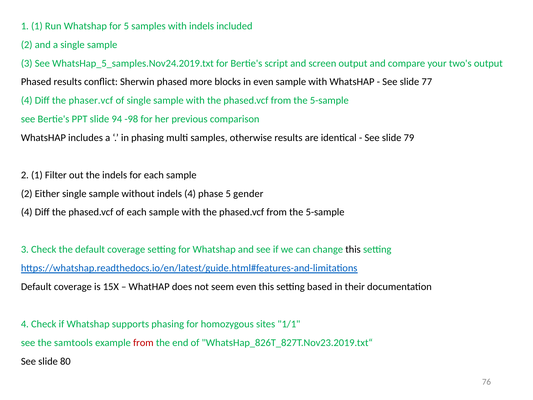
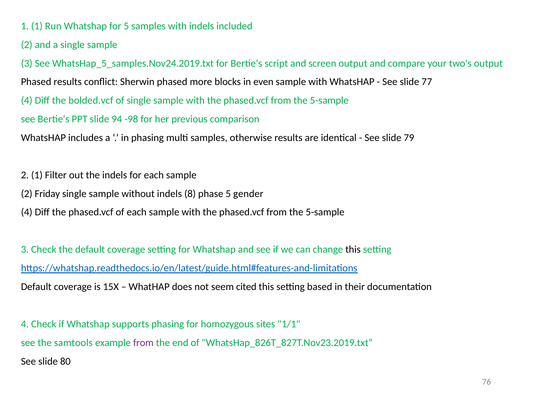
phaser.vcf: phaser.vcf -> bolded.vcf (91, 100)
Either: Either -> Friday (47, 193)
indels 4: 4 -> 8 (190, 193)
seem even: even -> cited (246, 287)
from colour: red -> purple (143, 342)
